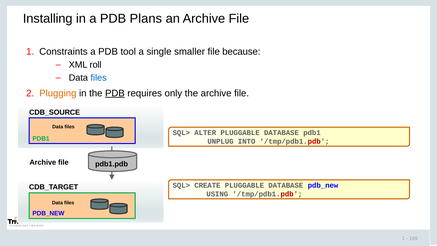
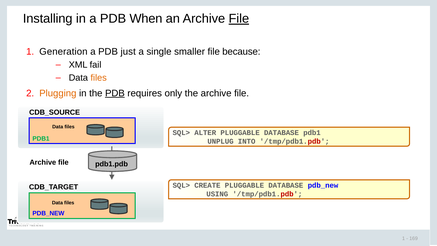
Plans: Plans -> When (146, 19)
File underline: none -> present (239, 19)
Constraints: Constraints -> Generation (63, 52)
tool: tool -> just (128, 52)
roll: roll -> fail (96, 65)
files colour: blue -> orange (99, 78)
